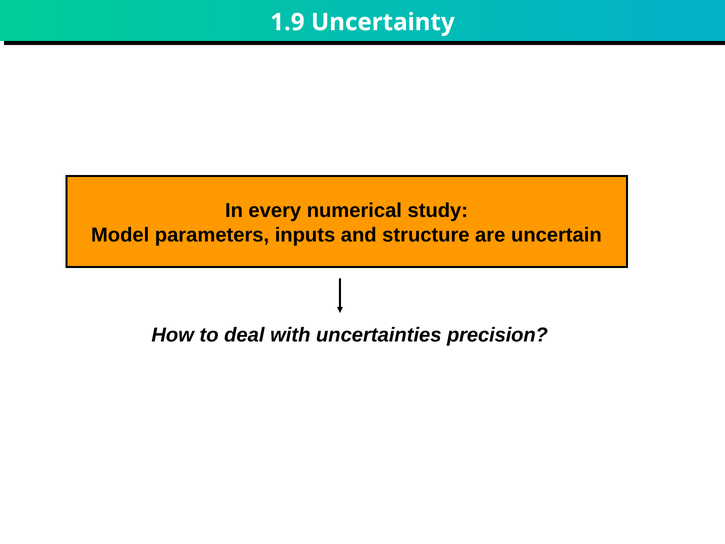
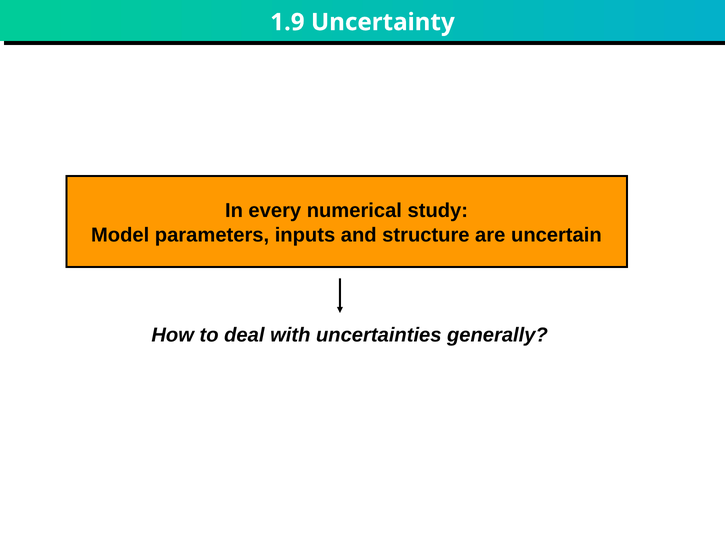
precision: precision -> generally (497, 335)
